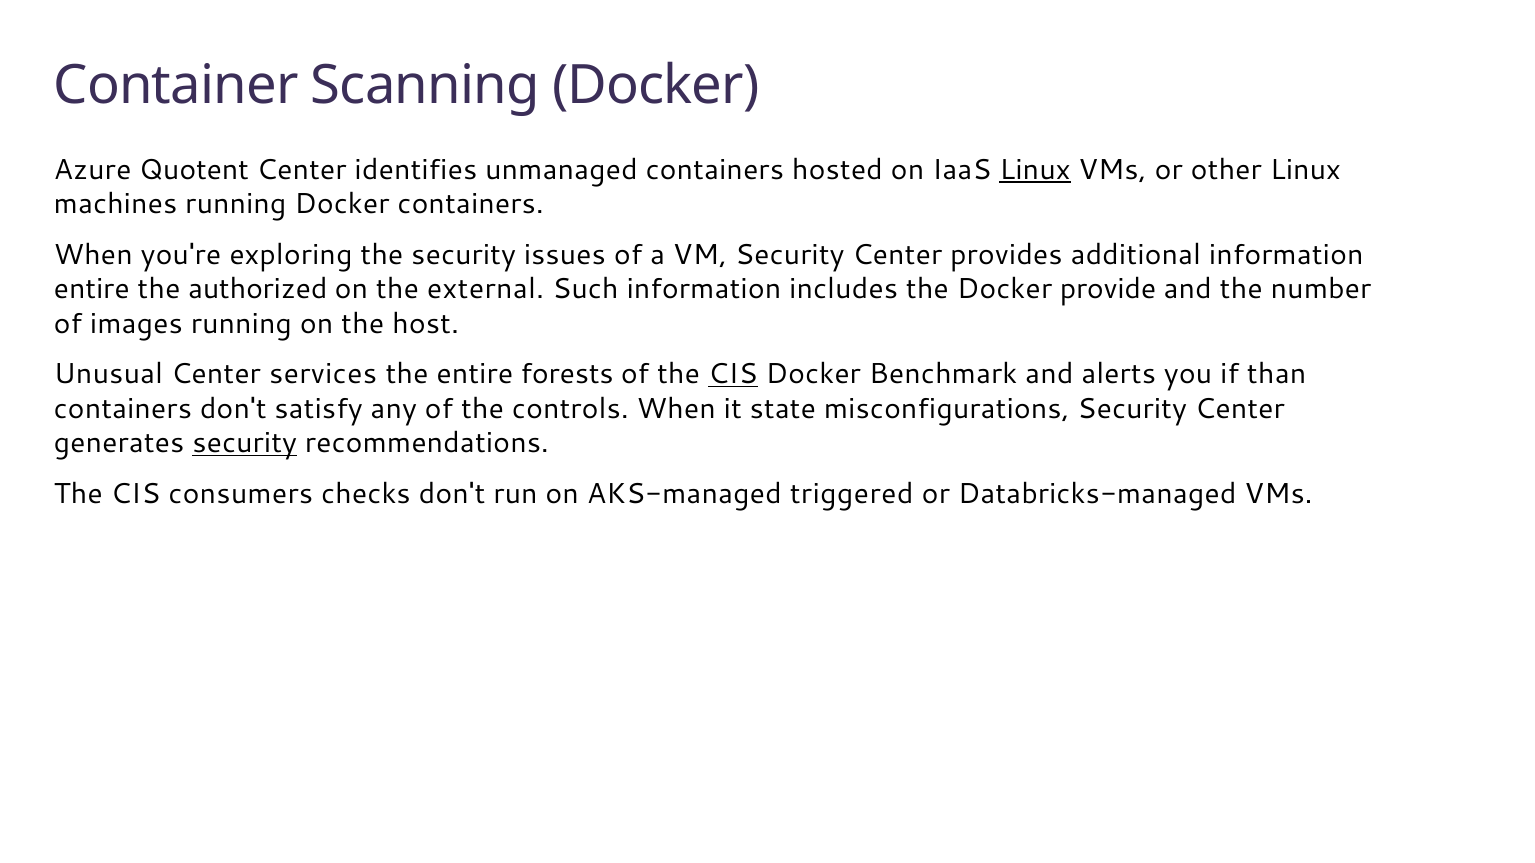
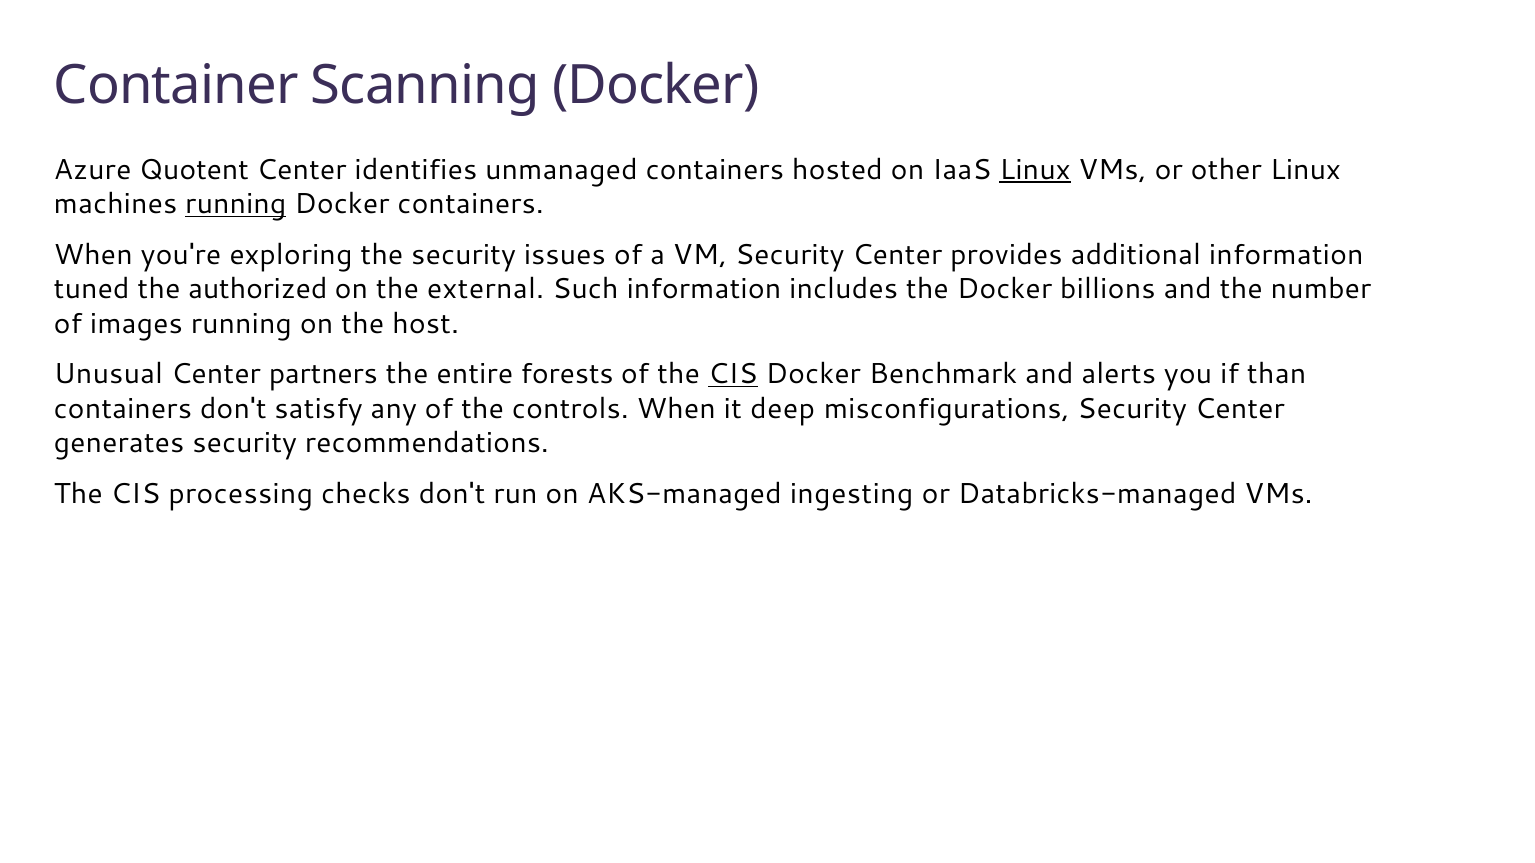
running underline: none -> present (236, 204)
entire: entire -> tuned (92, 289)
provide: provide -> billions (1108, 289)
services: services -> partners (323, 374)
state: state -> deep (783, 409)
security underline: present -> none (245, 443)
consumers: consumers -> processing (241, 494)
triggered: triggered -> ingesting (852, 494)
